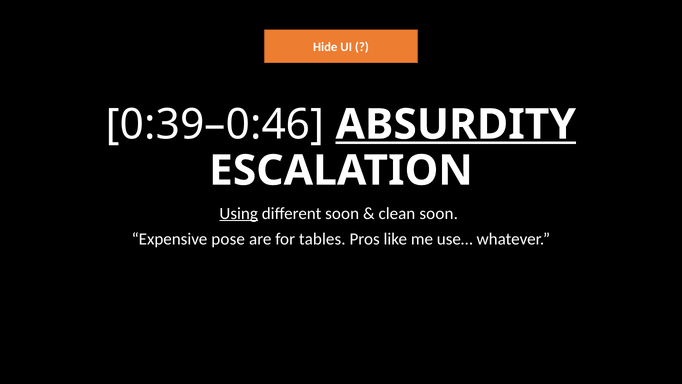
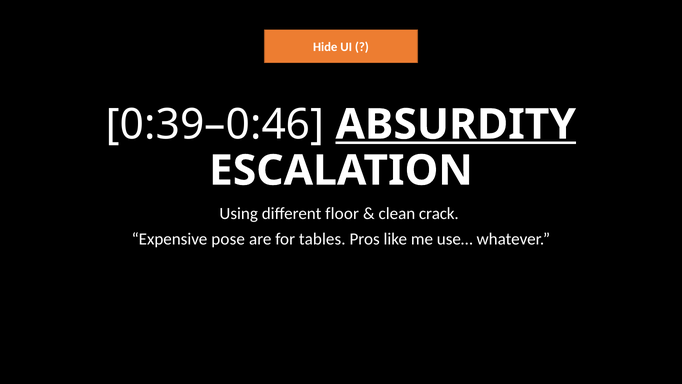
Using underline: present -> none (239, 213)
different soon: soon -> floor (342, 213)
clean soon: soon -> crack (439, 213)
